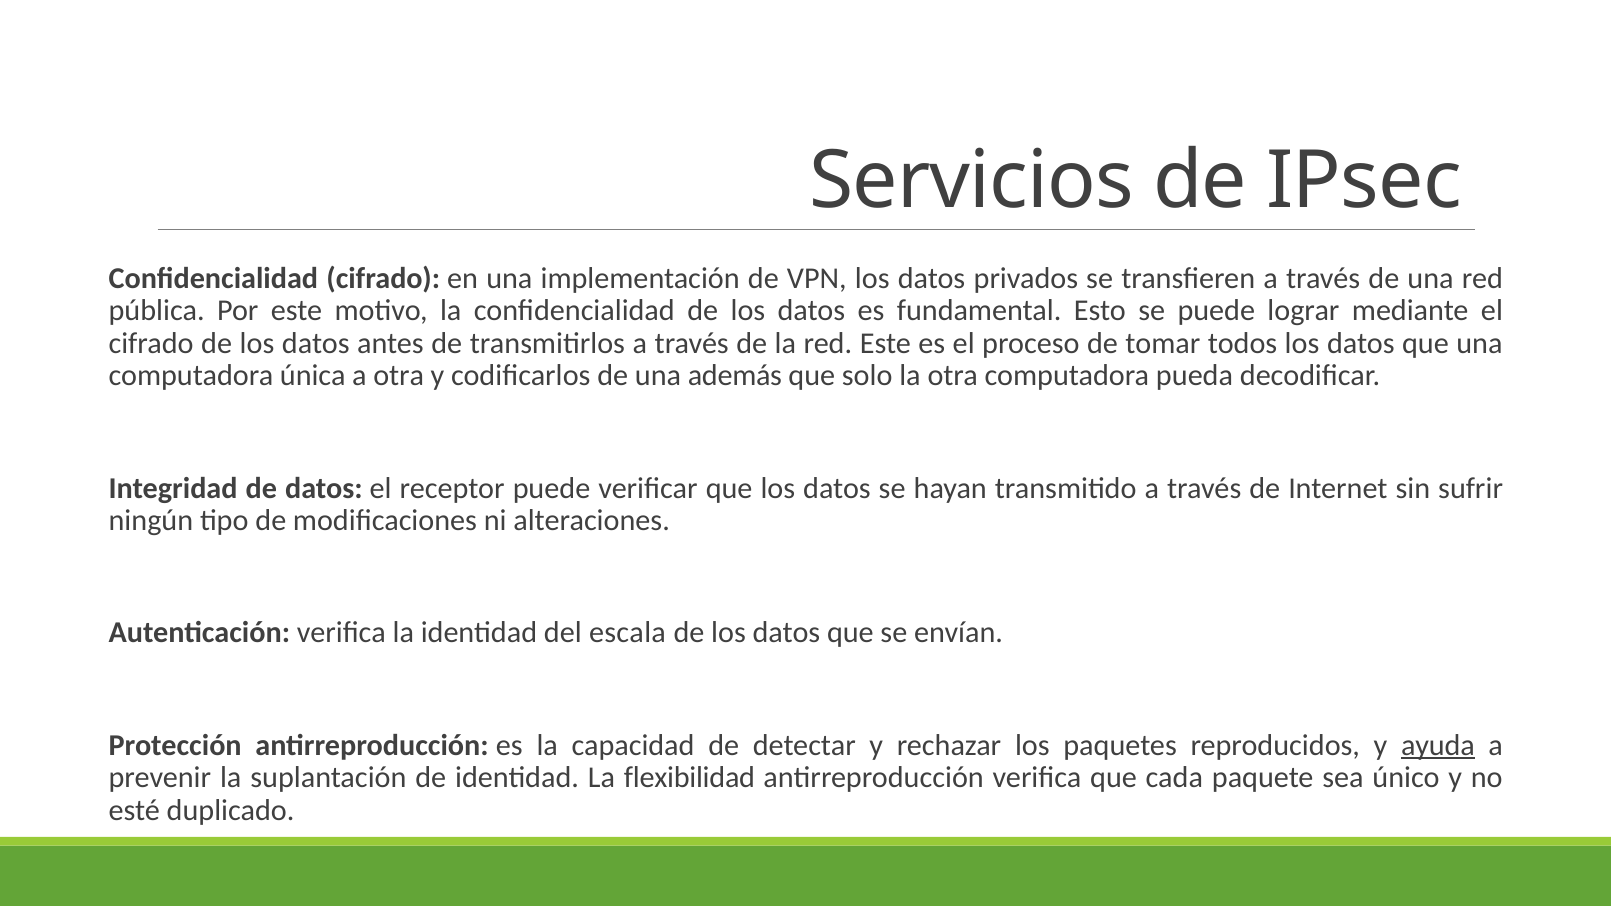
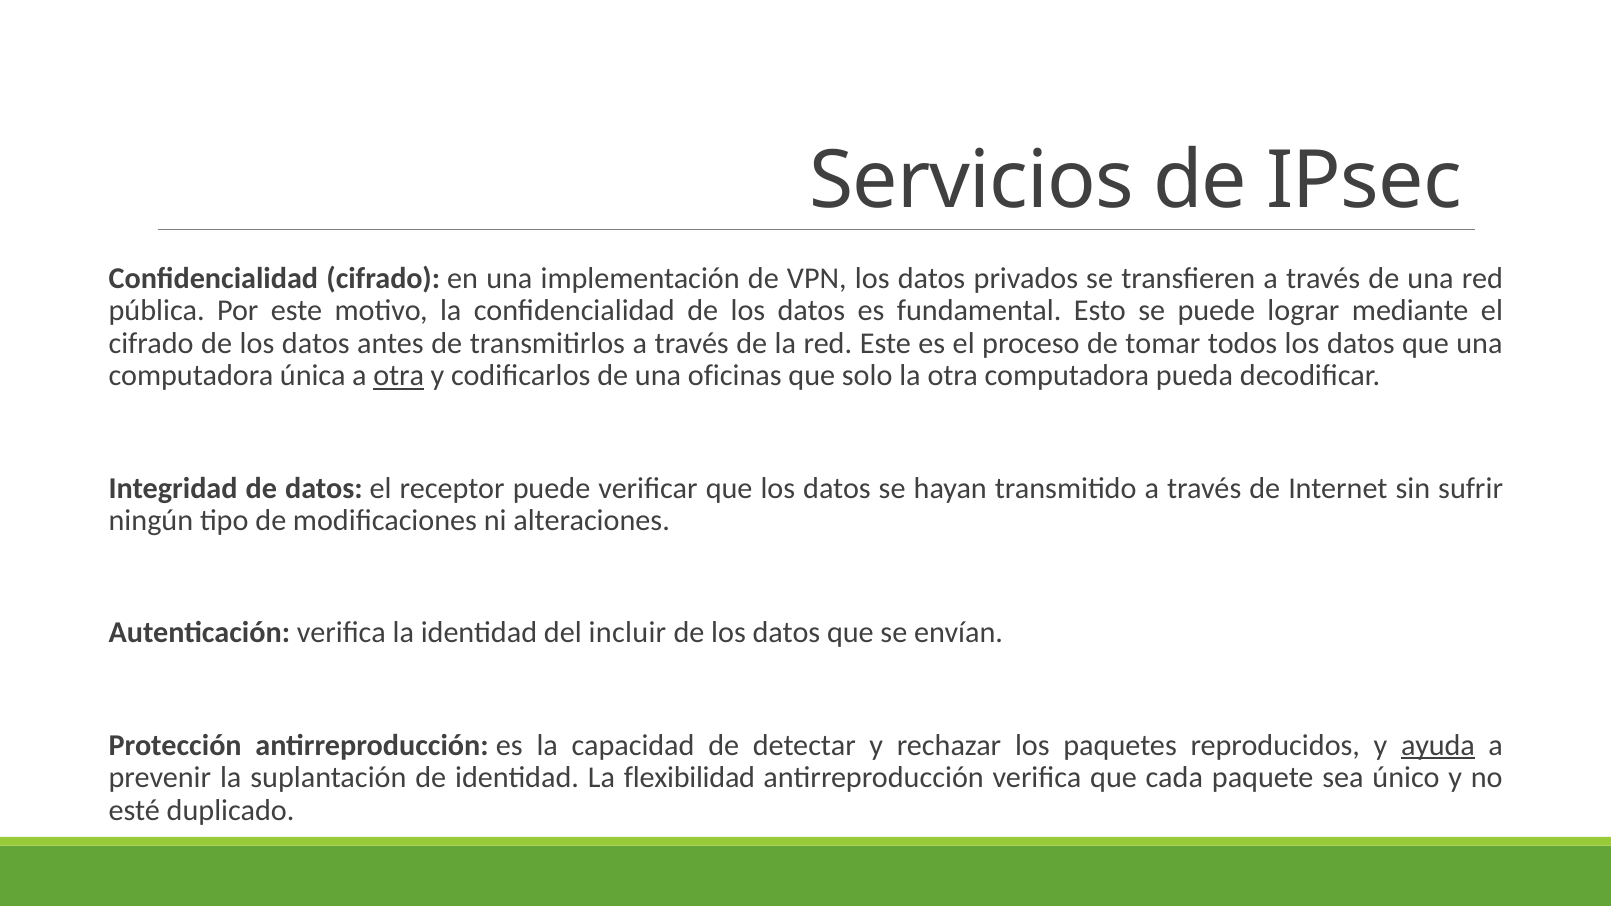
otra underline: none -> present (399, 376)
además: además -> oficinas (735, 376)
escala: escala -> incluir (627, 633)
